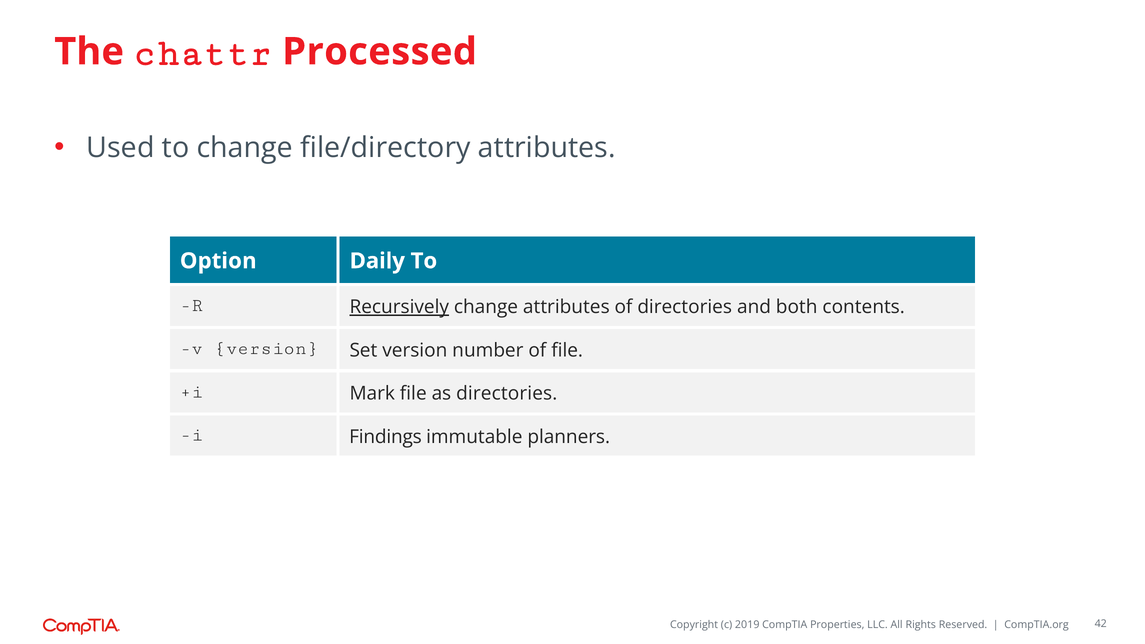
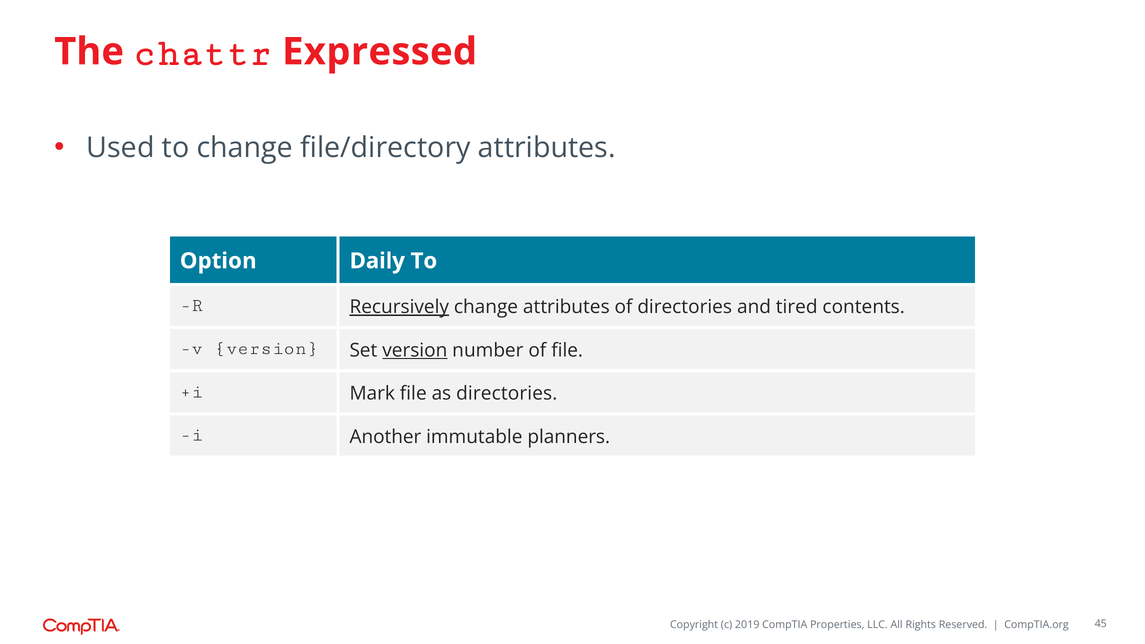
Processed: Processed -> Expressed (380, 52)
both: both -> tired (797, 307)
version underline: none -> present (415, 350)
Findings: Findings -> Another (385, 437)
42: 42 -> 45 (1101, 624)
